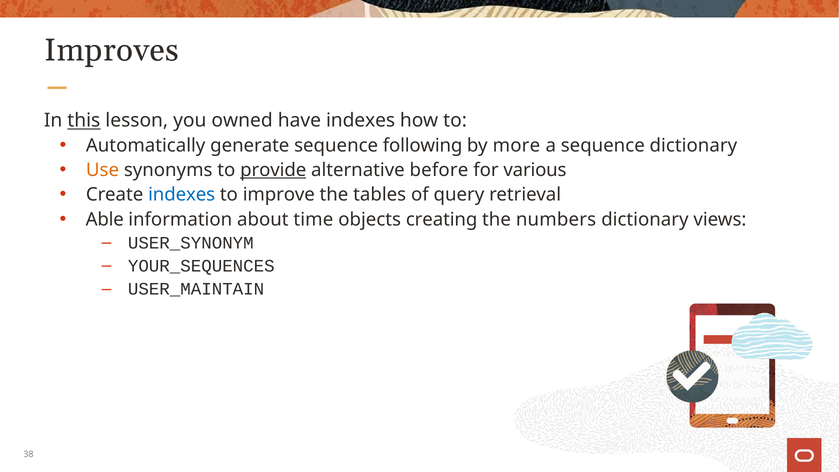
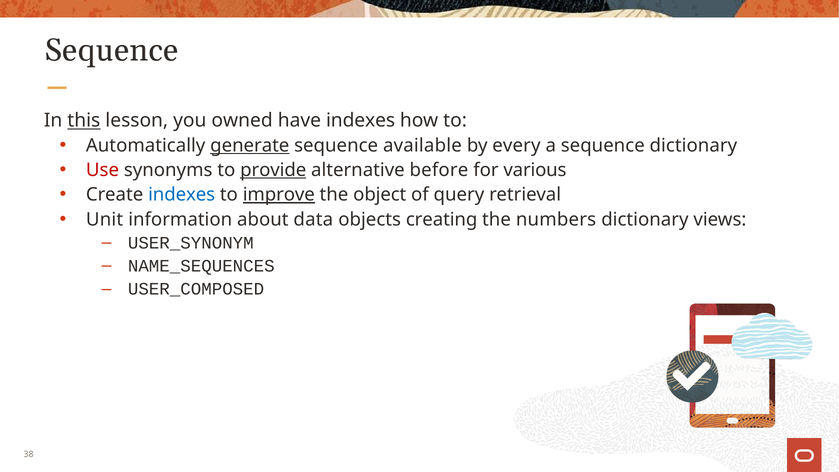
Improves: Improves -> Sequence (111, 51)
generate underline: none -> present (250, 146)
following: following -> available (422, 146)
more: more -> every (516, 146)
Use colour: orange -> red (102, 170)
improve underline: none -> present (279, 195)
tables: tables -> object (380, 195)
Able: Able -> Unit (105, 219)
time: time -> data (313, 219)
YOUR_SEQUENCES: YOUR_SEQUENCES -> NAME_SEQUENCES (201, 266)
USER_MAINTAIN: USER_MAINTAIN -> USER_COMPOSED (196, 289)
